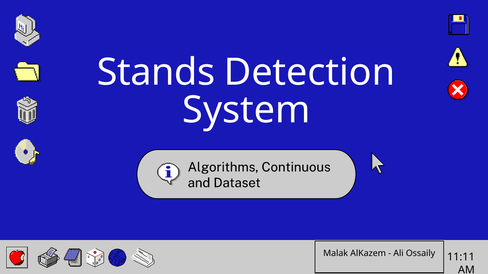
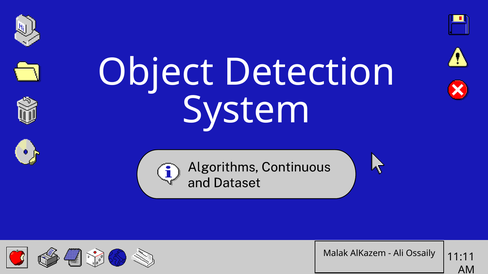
Stands: Stands -> Object (156, 73)
